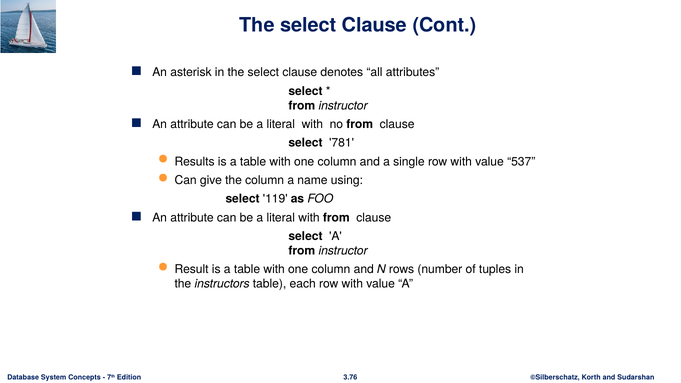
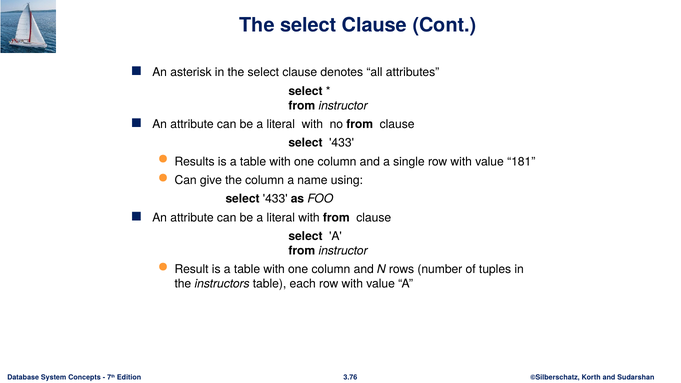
781: 781 -> 433 (342, 143)
537: 537 -> 181 (521, 162)
119: 119 -> 433 (275, 199)
